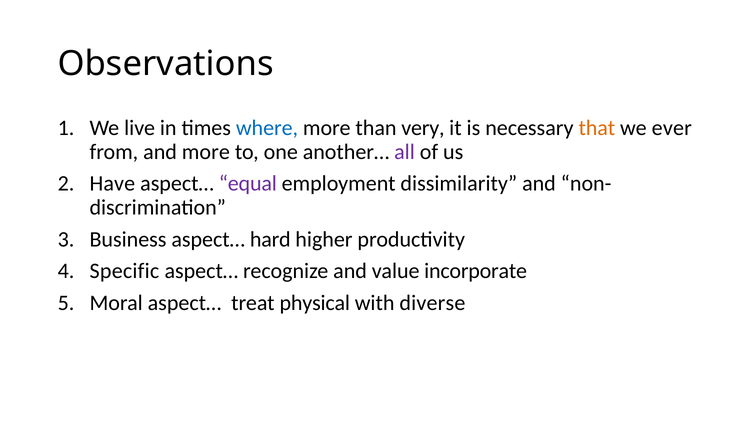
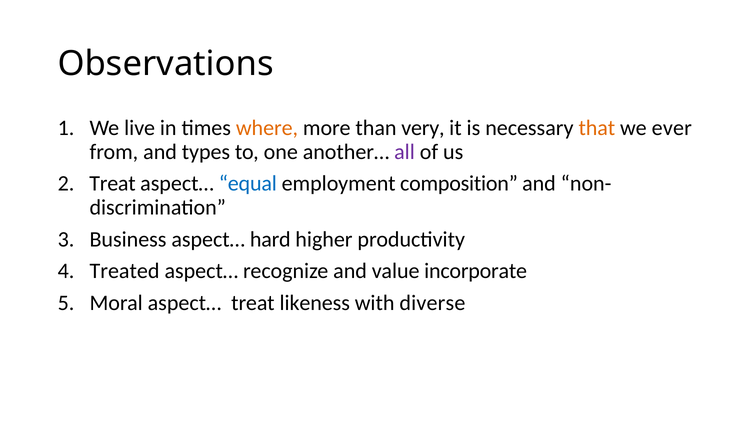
where colour: blue -> orange (267, 128)
and more: more -> types (206, 152)
Have: Have -> Treat (112, 183)
equal colour: purple -> blue (248, 183)
dissimilarity: dissimilarity -> composition (459, 183)
Specific: Specific -> Treated (125, 271)
physical: physical -> likeness (315, 302)
